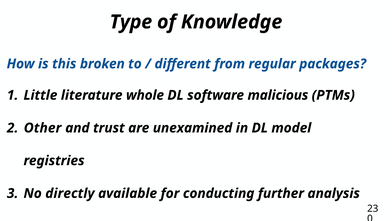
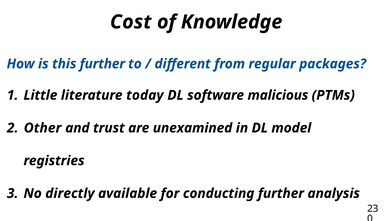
Type: Type -> Cost (131, 22)
this broken: broken -> further (102, 64)
whole: whole -> today (145, 95)
